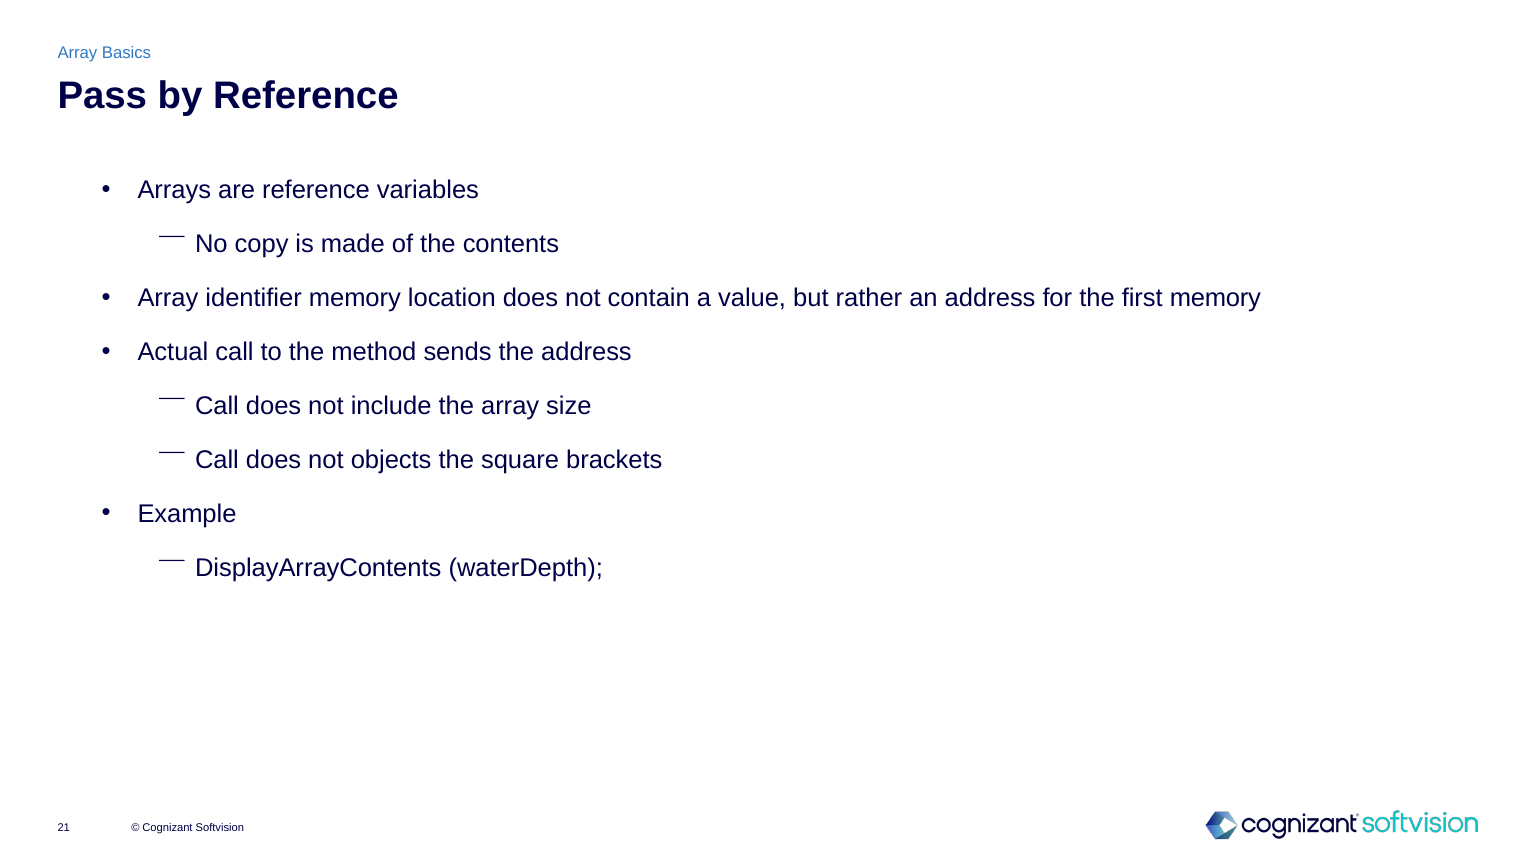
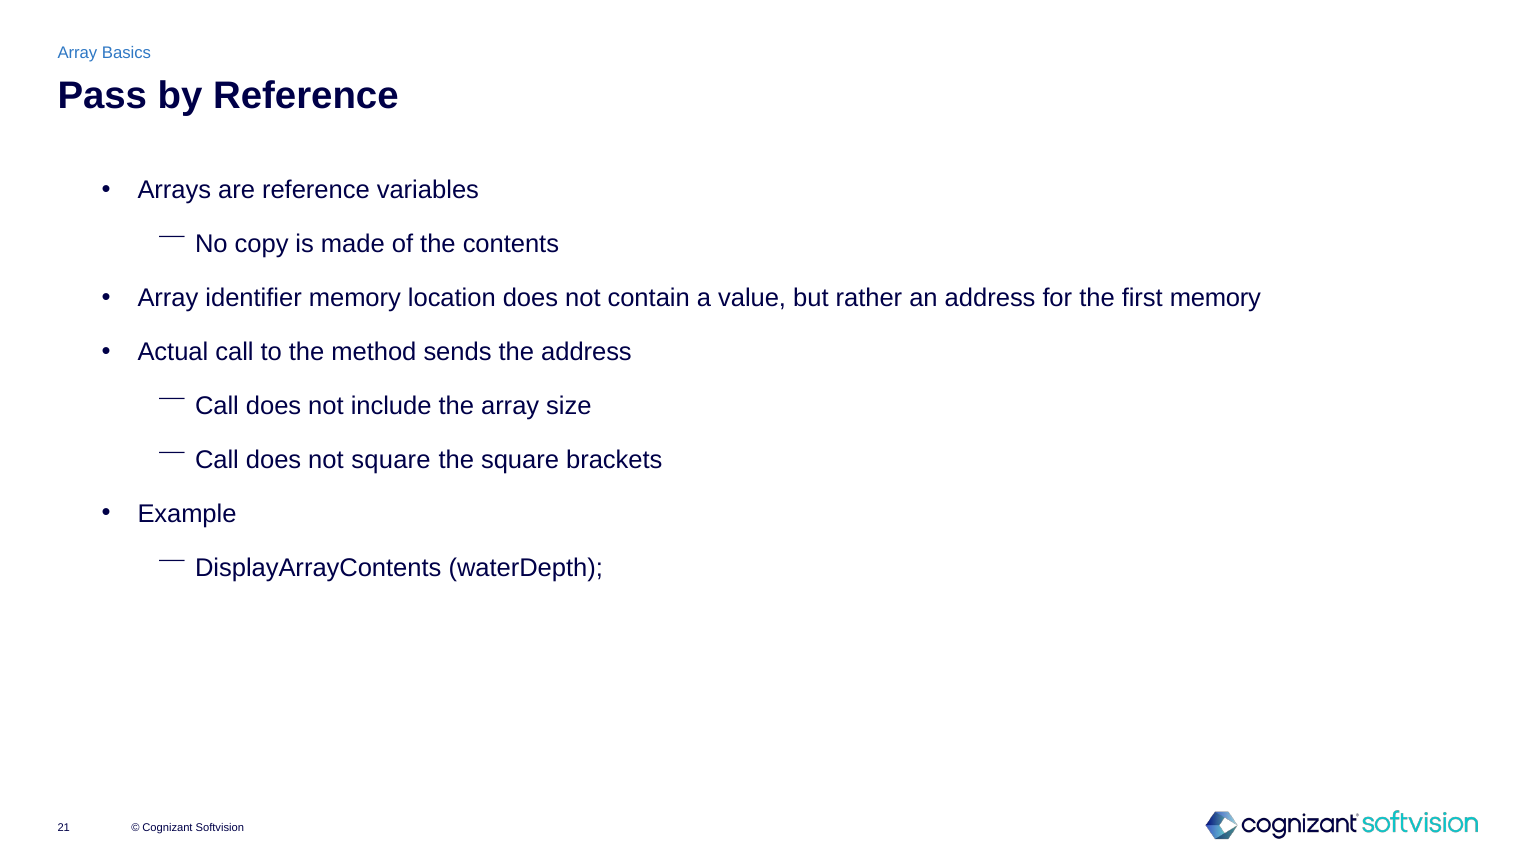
not objects: objects -> square (391, 460)
